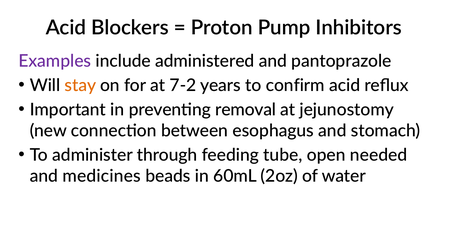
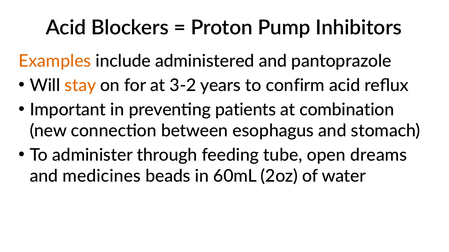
Examples colour: purple -> orange (55, 61)
7-2: 7-2 -> 3-2 (183, 86)
removal: removal -> patients (246, 110)
jejunostomy: jejunostomy -> combination (347, 110)
needed: needed -> dreams (379, 155)
